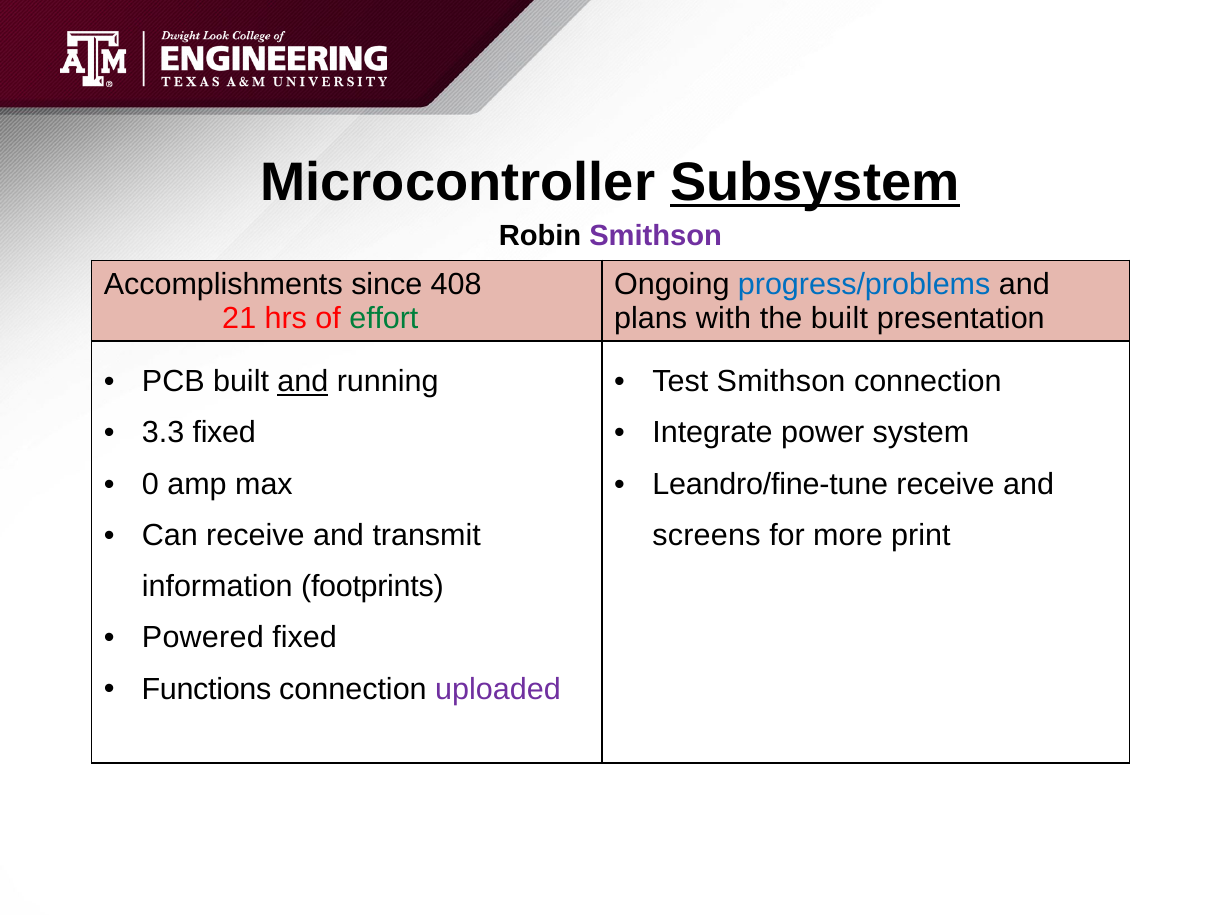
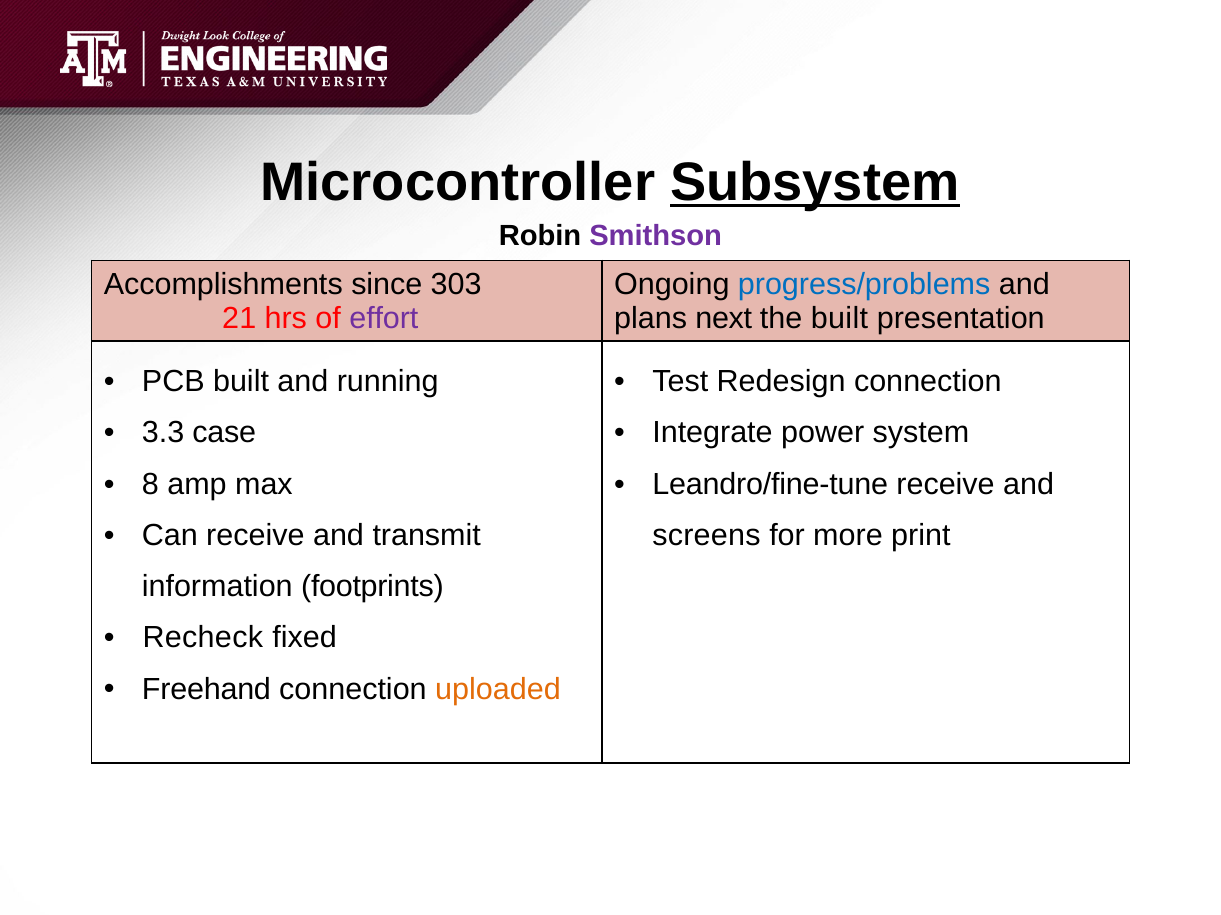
408: 408 -> 303 (456, 284)
effort colour: green -> purple (384, 319)
with: with -> next (724, 319)
and underline: present -> none (303, 382)
Test Smithson: Smithson -> Redesign (781, 382)
3.3 fixed: fixed -> case (224, 433)
0: 0 -> 8 (150, 485)
Powered: Powered -> Recheck (203, 638)
Functions: Functions -> Freehand (206, 690)
uploaded colour: purple -> orange (498, 690)
